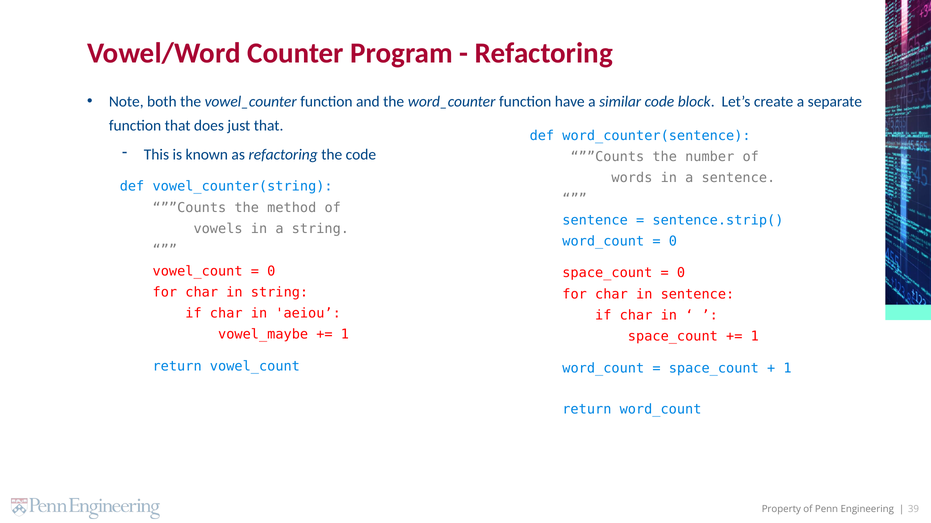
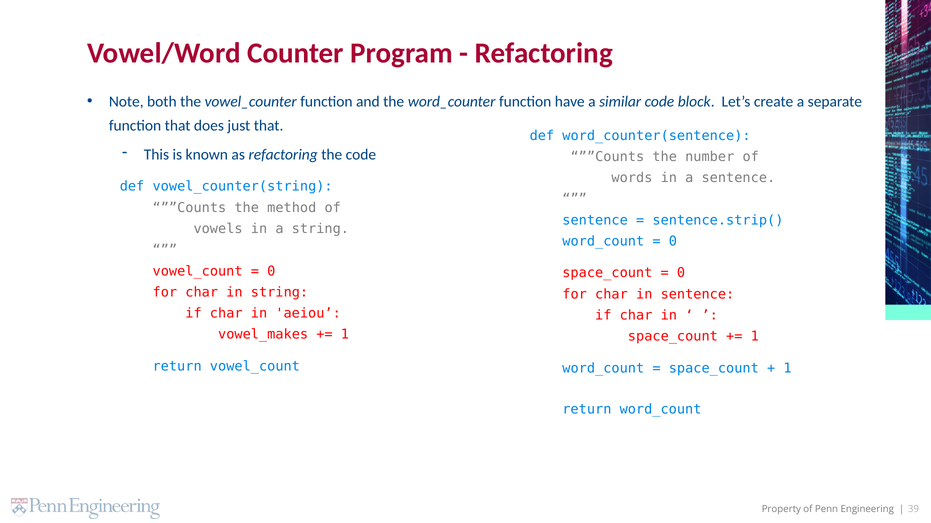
vowel_maybe: vowel_maybe -> vowel_makes (263, 335)
